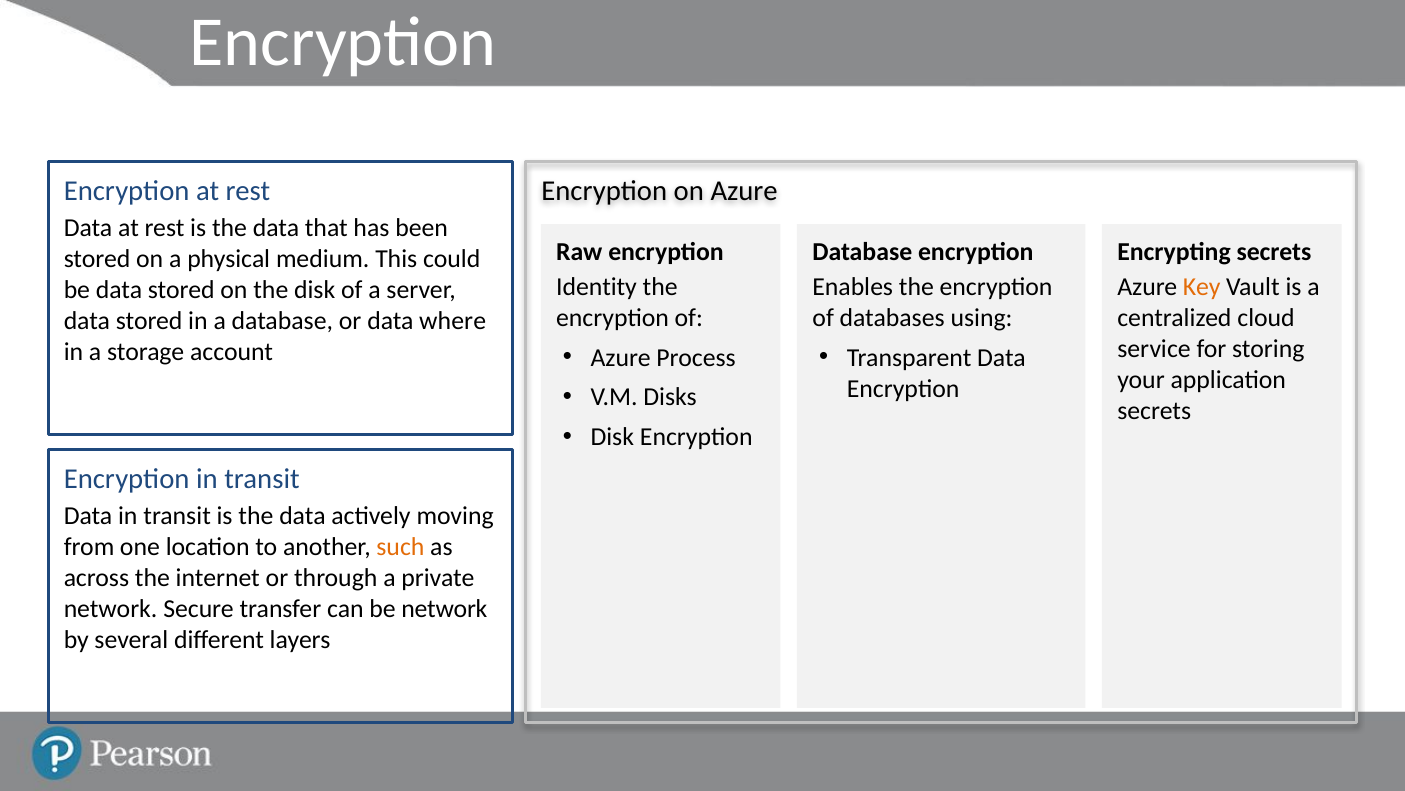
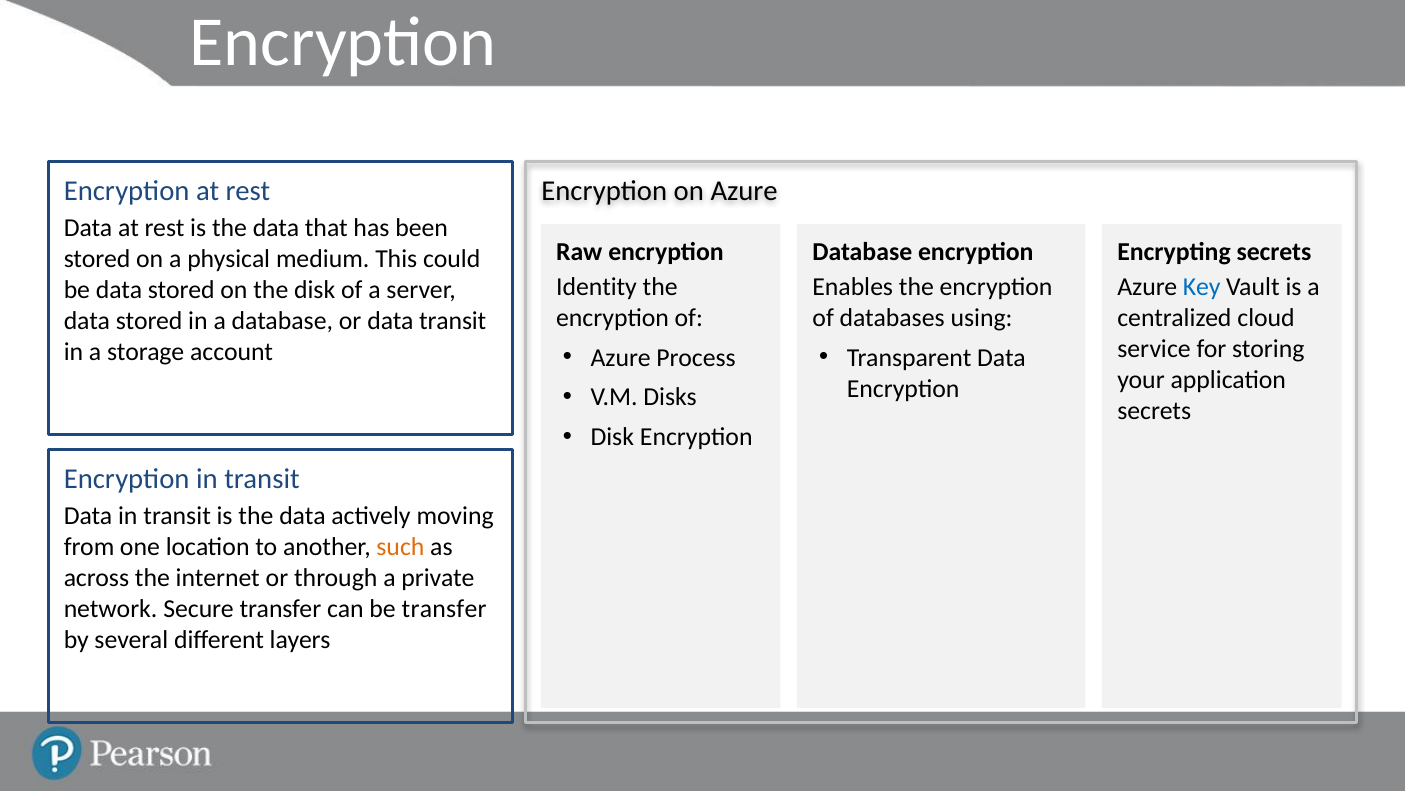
Key colour: orange -> blue (1202, 287)
data where: where -> transit (453, 321)
be network: network -> transfer (444, 608)
